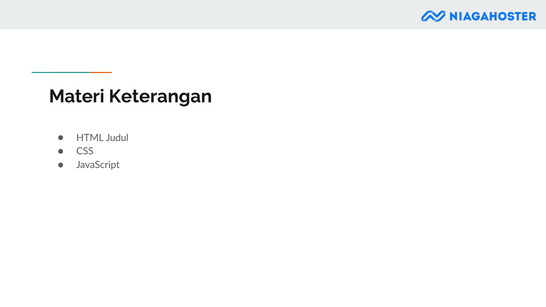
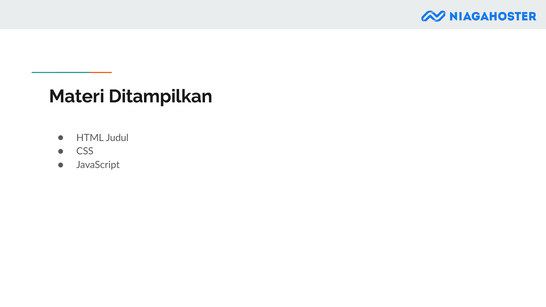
Keterangan: Keterangan -> Ditampilkan (160, 96)
